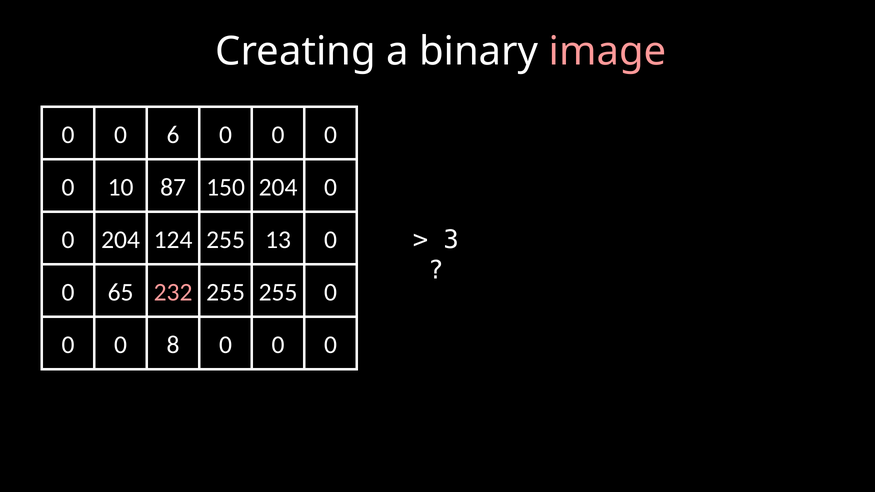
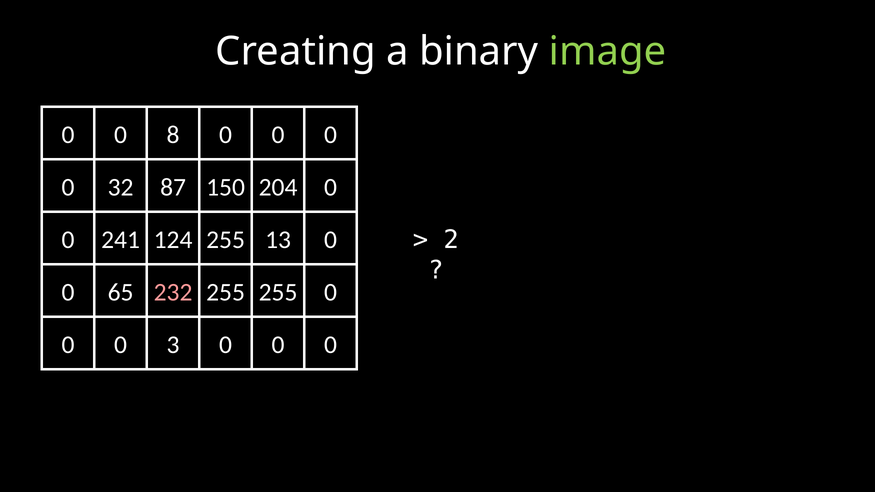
image colour: pink -> light green (608, 51)
6: 6 -> 8 (173, 135)
10: 10 -> 32 (121, 187)
3: 3 -> 2 (451, 240)
204: 204 -> 241 (121, 240)
8: 8 -> 3 (173, 345)
